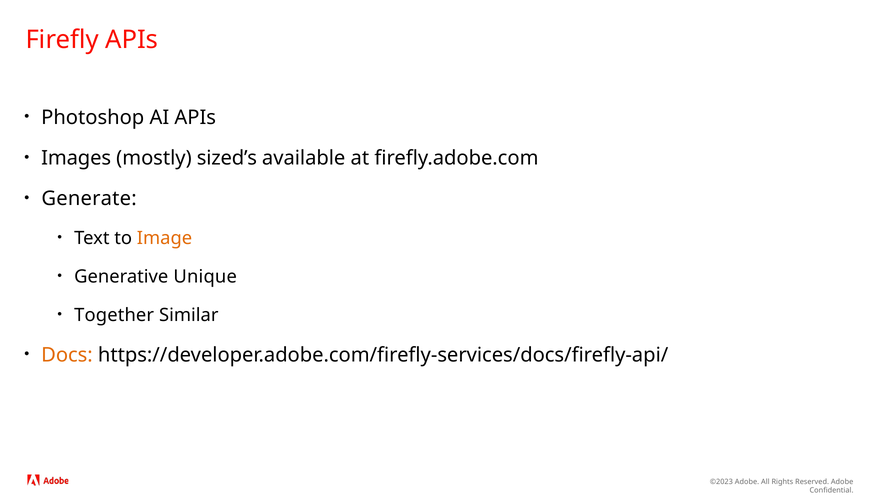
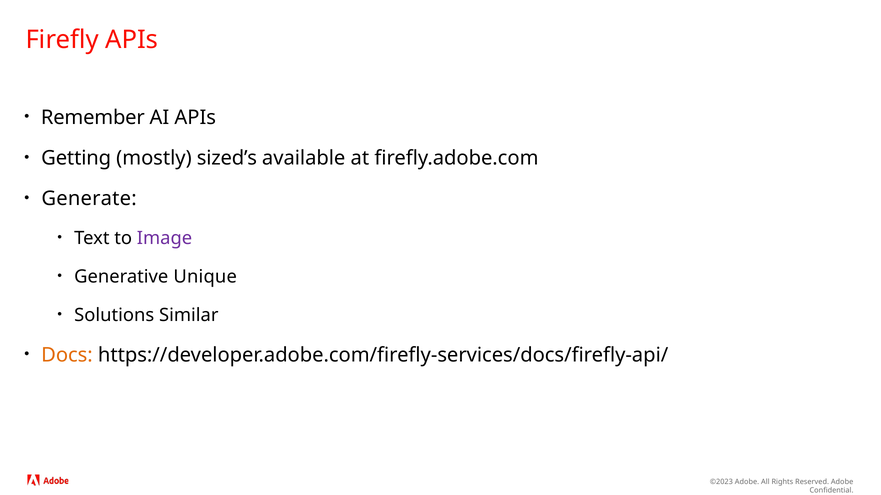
Photoshop: Photoshop -> Remember (93, 118)
Images: Images -> Getting (76, 158)
Image colour: orange -> purple (165, 239)
Together: Together -> Solutions (114, 316)
